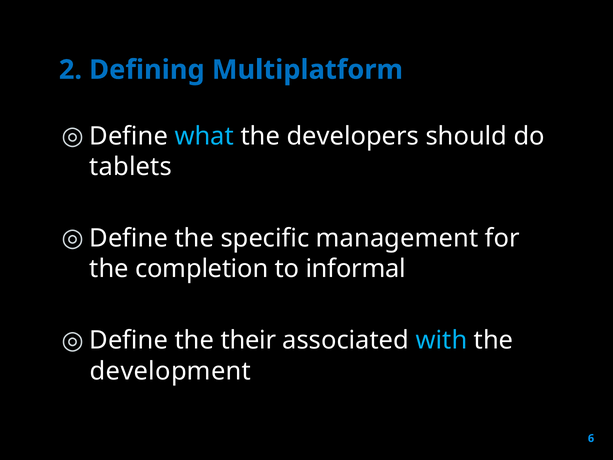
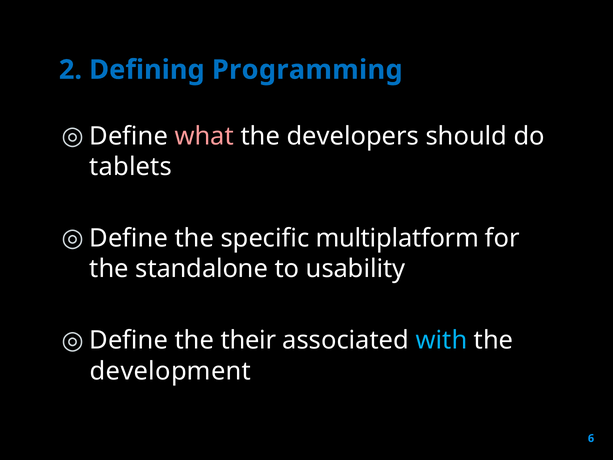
Multiplatform: Multiplatform -> Programming (307, 70)
what colour: light blue -> pink (204, 136)
management: management -> multiplatform (397, 238)
completion: completion -> standalone (202, 269)
informal: informal -> usability (356, 269)
